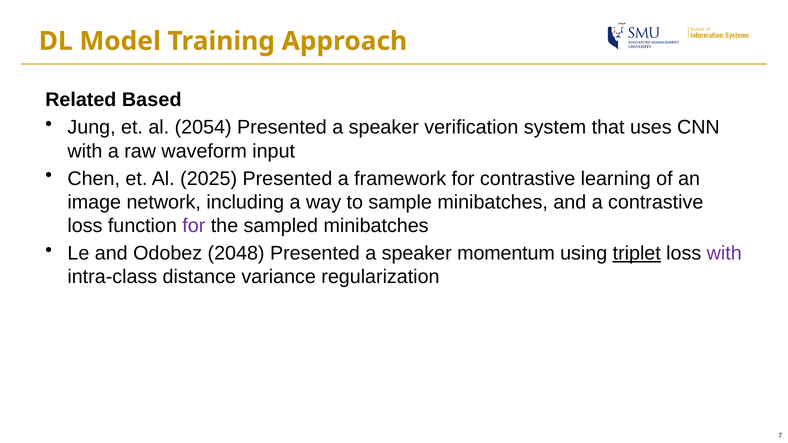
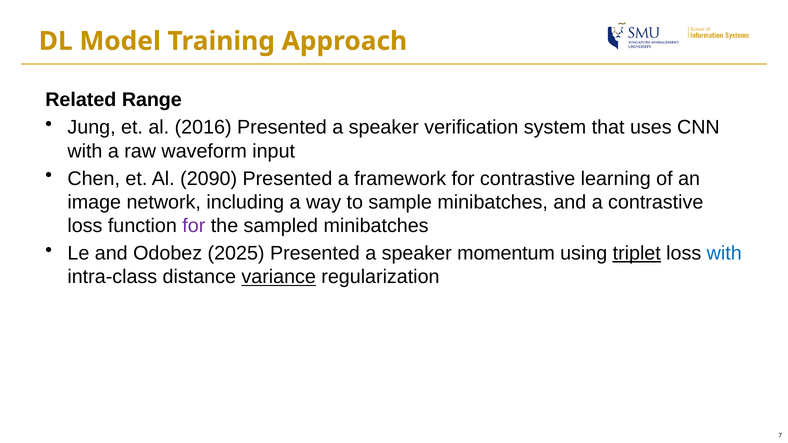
Based: Based -> Range (152, 100)
2054: 2054 -> 2016 (203, 127)
2025: 2025 -> 2090 (209, 179)
2048: 2048 -> 2025 (236, 254)
with colour: purple -> blue (724, 254)
variance underline: none -> present (279, 277)
